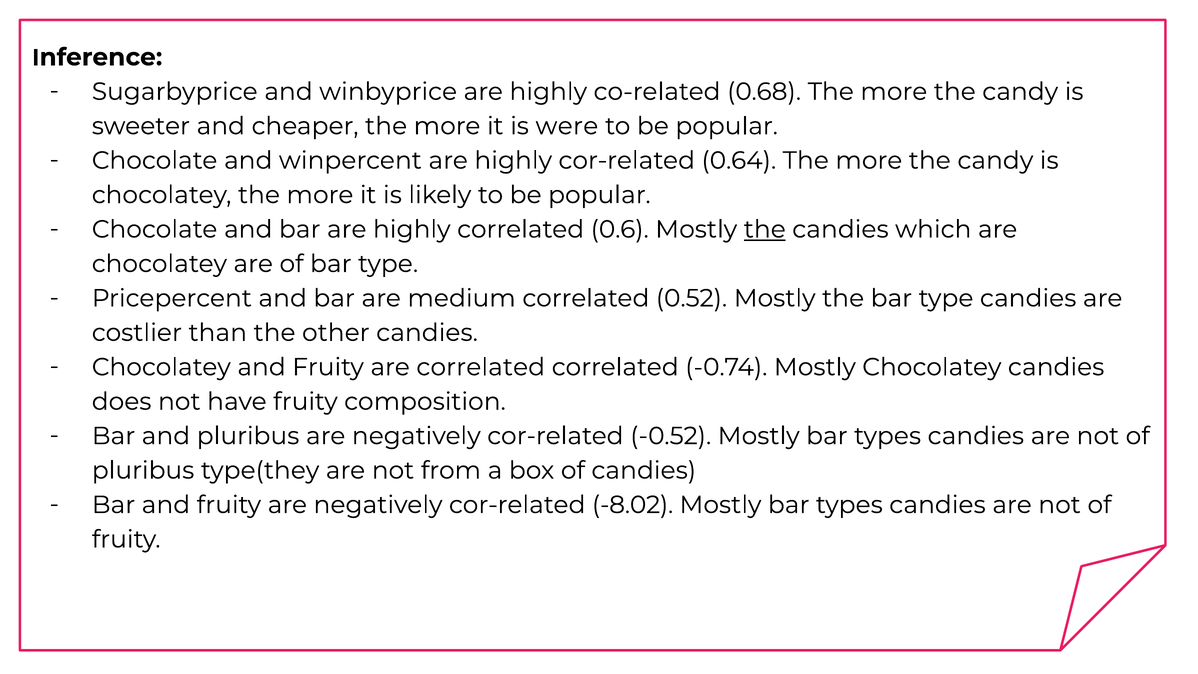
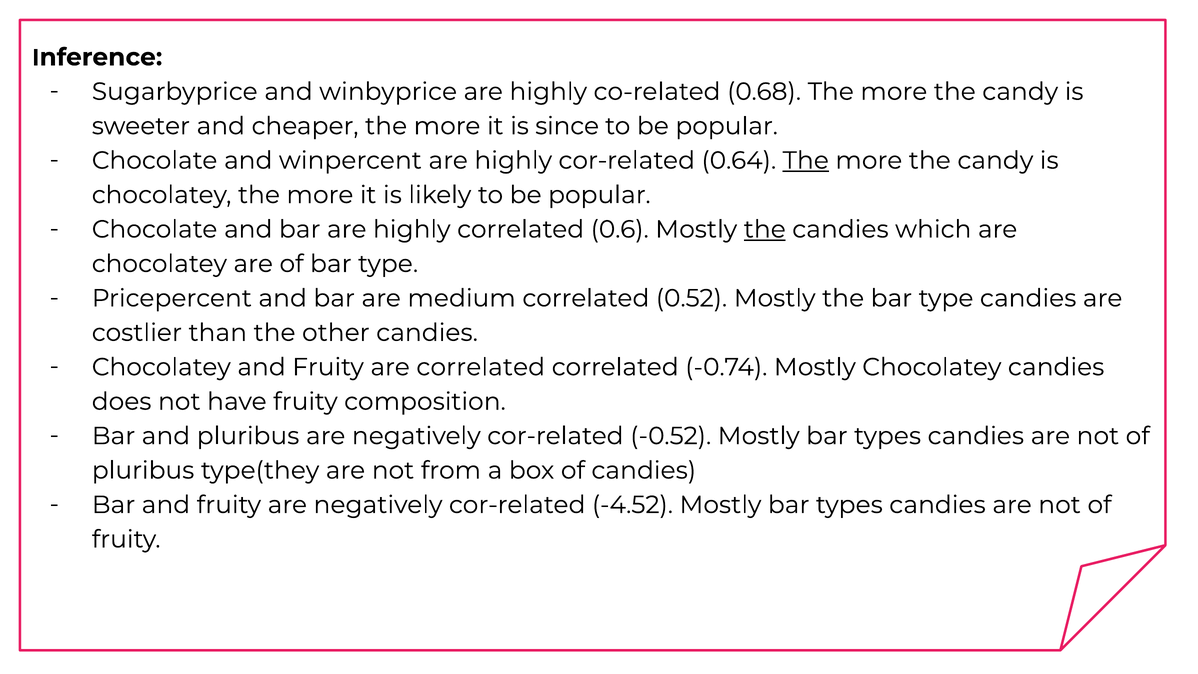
were: were -> since (567, 126)
The underline: none -> present (806, 160)
-8.02: -8.02 -> -4.52 (632, 505)
